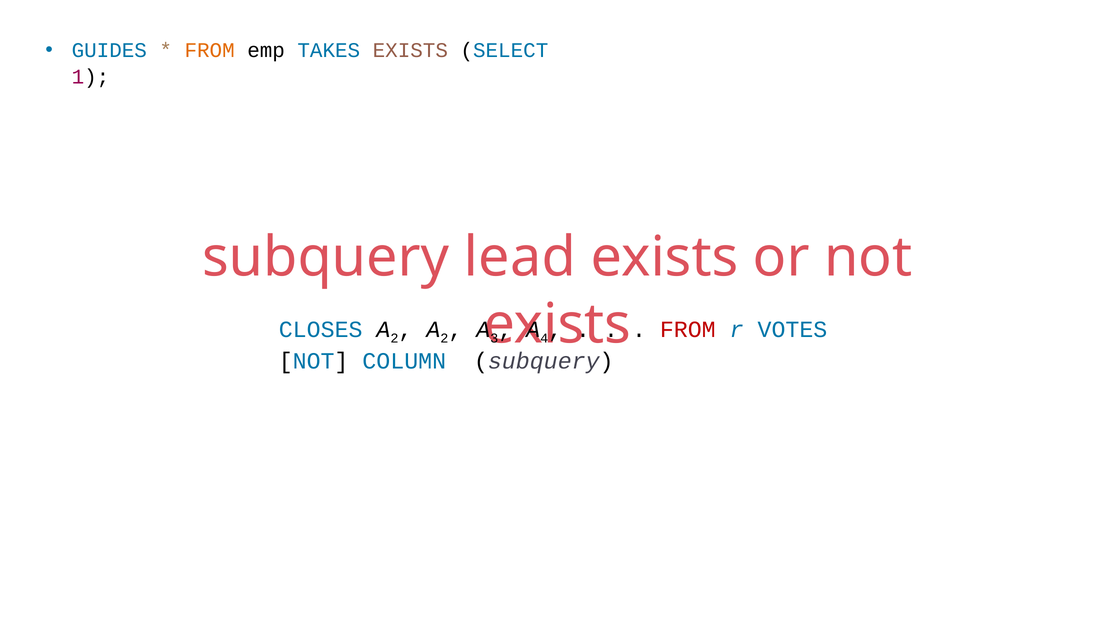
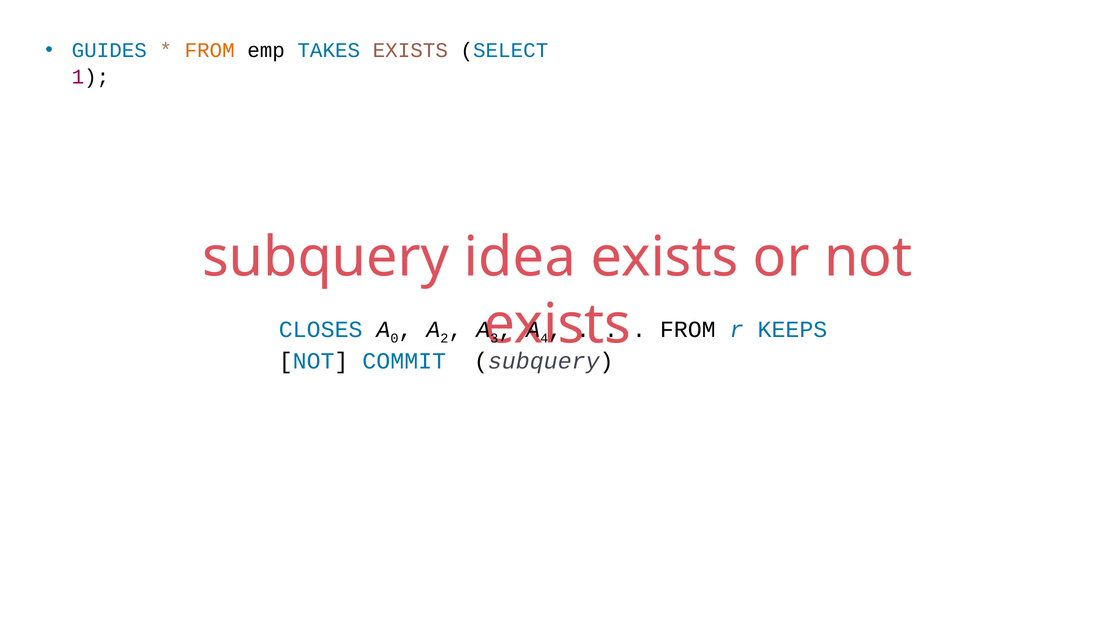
lead: lead -> idea (520, 257)
2: 2 -> 0 (394, 339)
FROM colour: red -> black (688, 330)
VOTES: VOTES -> KEEPS (792, 330)
COLUMN: COLUMN -> COMMIT (404, 361)
